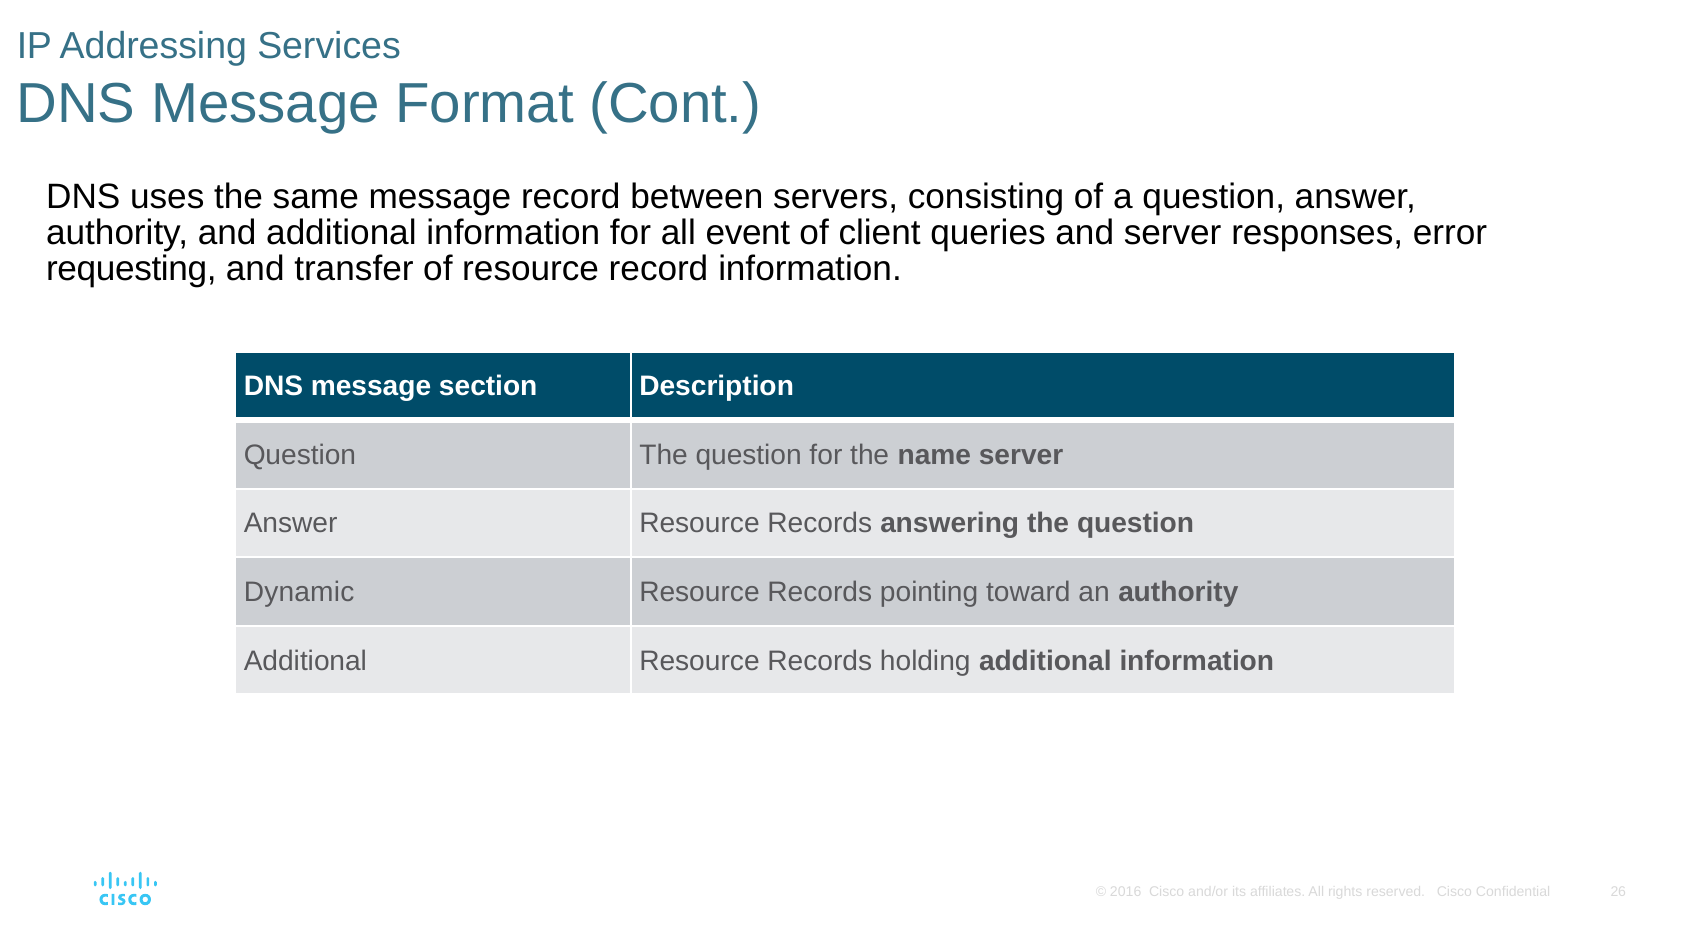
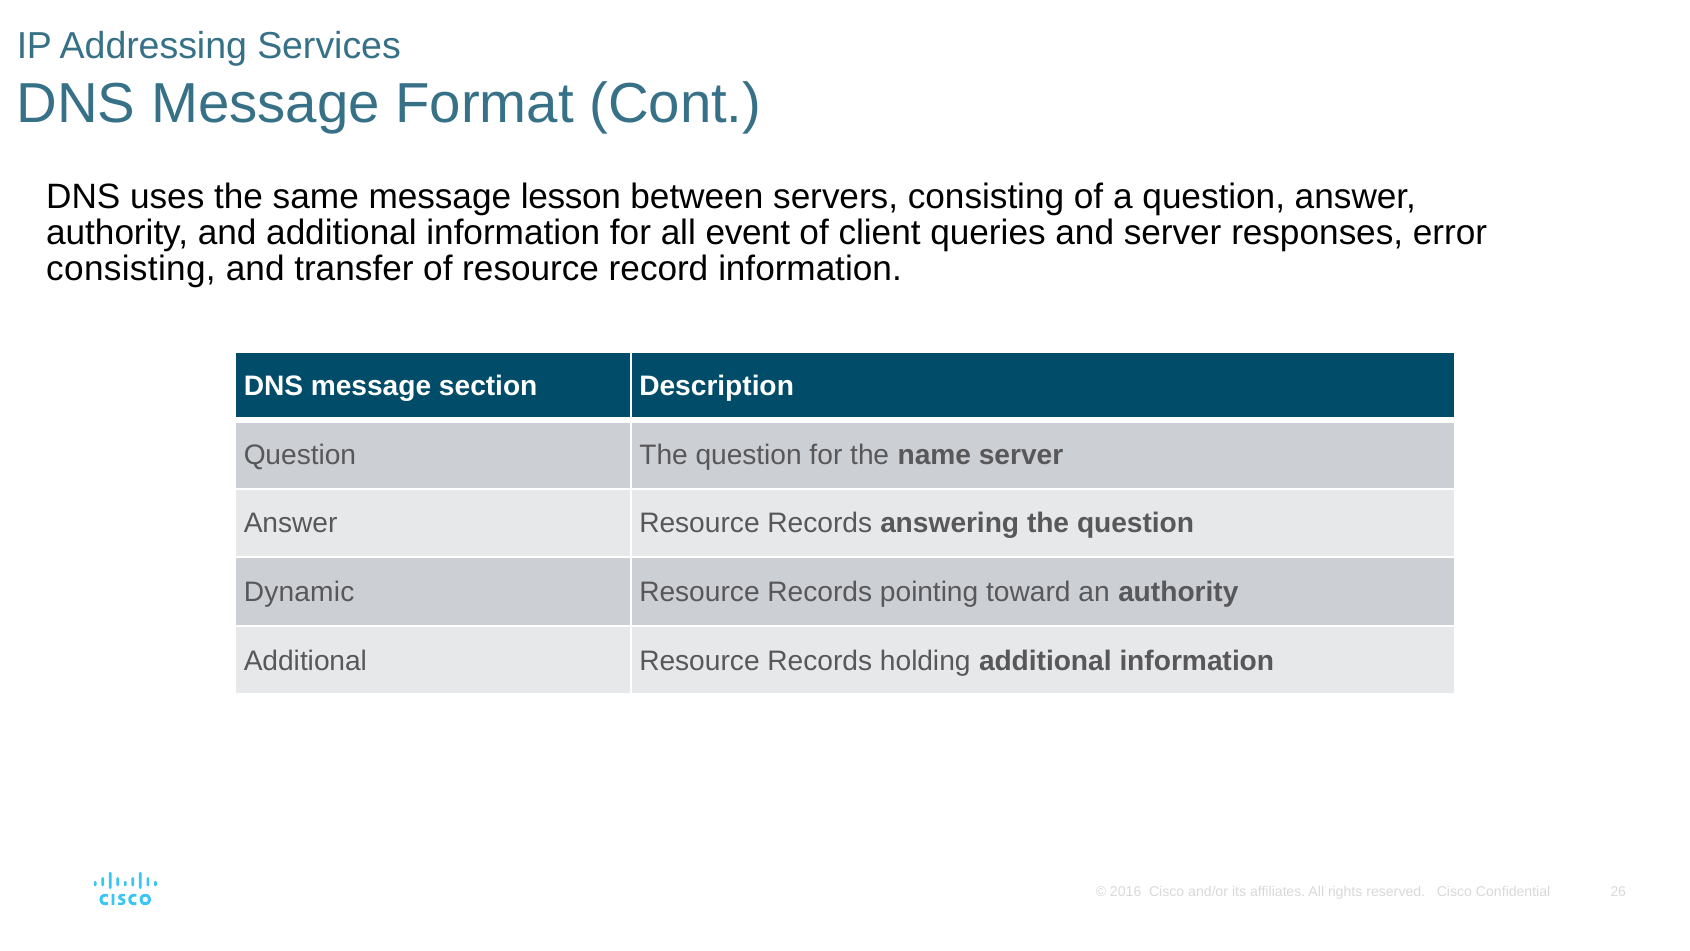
message record: record -> lesson (571, 197)
requesting: requesting -> consisting (131, 268)
